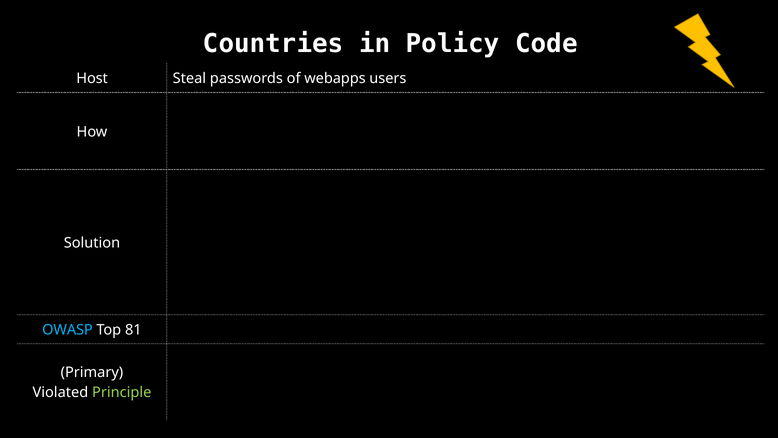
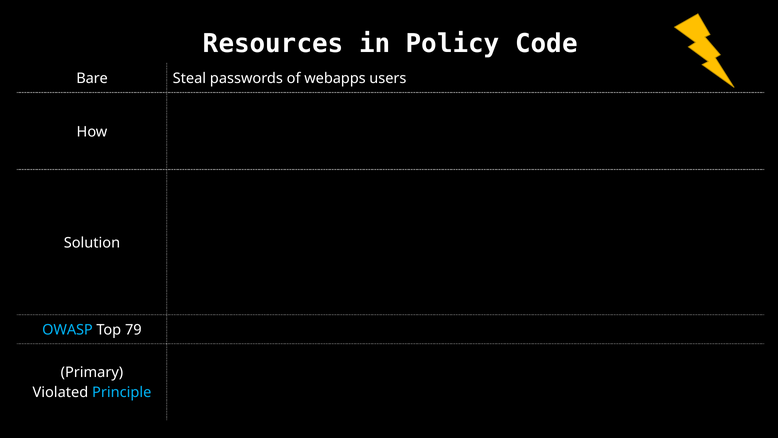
Countries: Countries -> Resources (273, 44)
Host: Host -> Bare (92, 79)
81: 81 -> 79 (133, 330)
Principle colour: light green -> light blue (122, 392)
